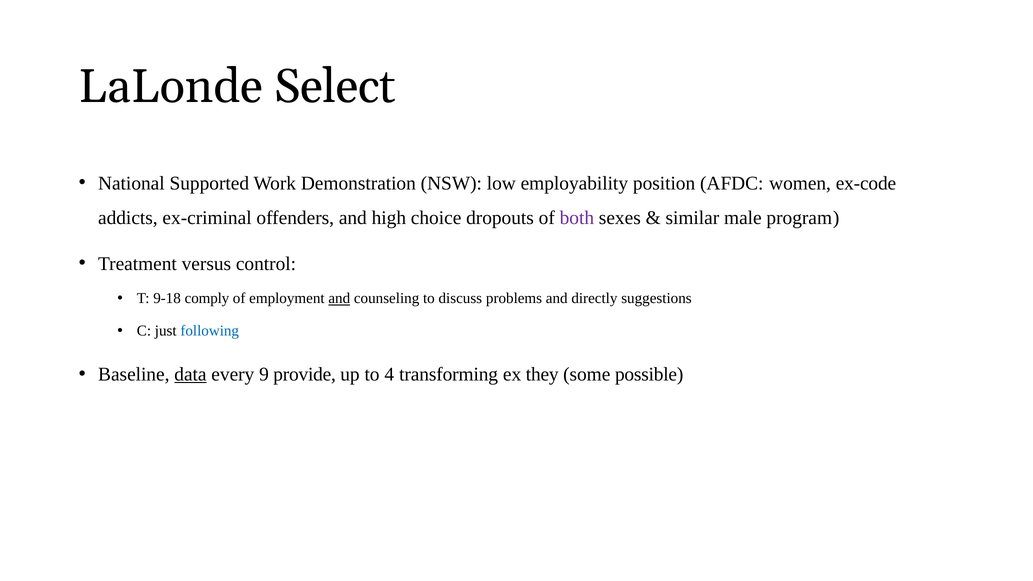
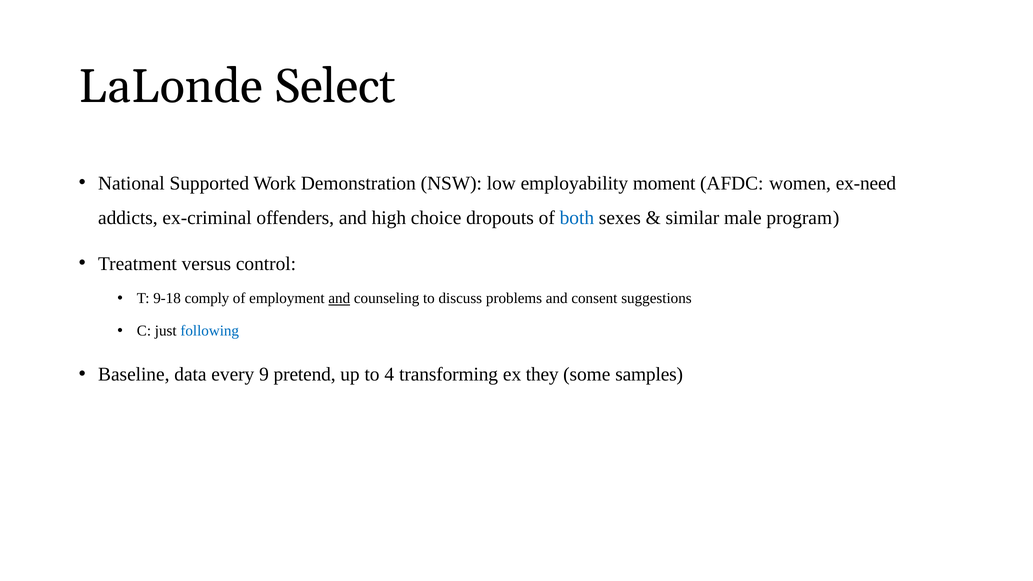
position: position -> moment (664, 183)
ex-code: ex-code -> ex-need (866, 183)
both colour: purple -> blue (577, 218)
directly: directly -> consent (594, 298)
data underline: present -> none (190, 374)
provide: provide -> pretend (305, 374)
possible: possible -> samples (649, 374)
